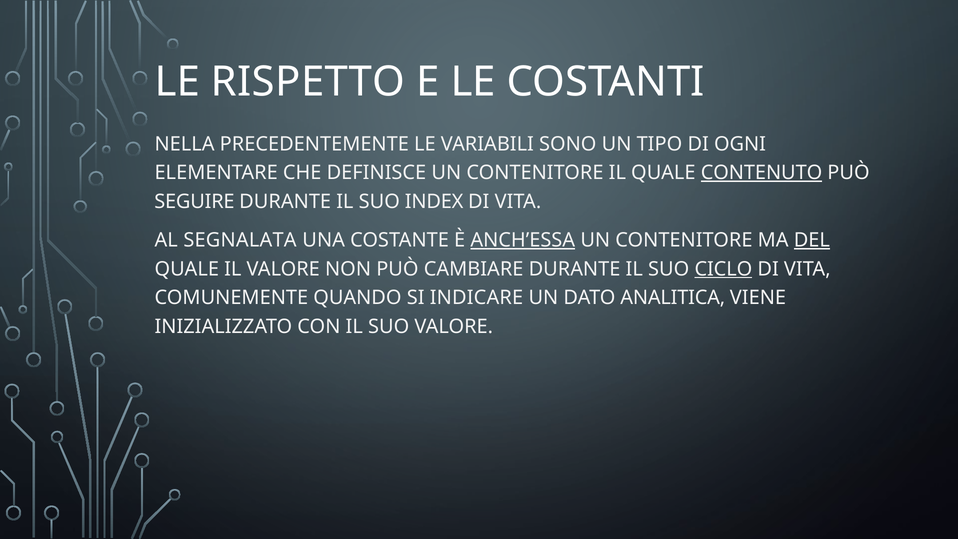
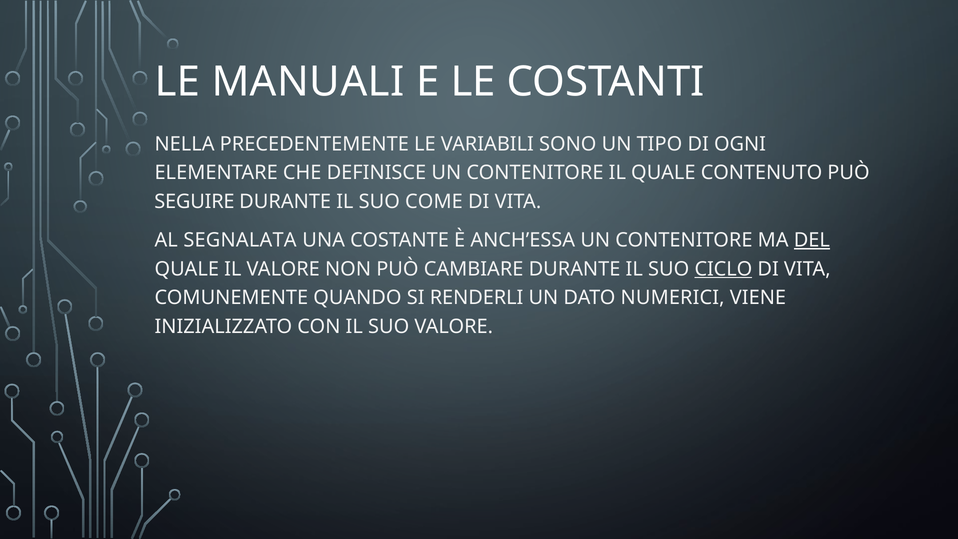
RISPETTO: RISPETTO -> MANUALI (308, 82)
CONTENUTO underline: present -> none (762, 173)
INDEX: INDEX -> COME (434, 201)
ANCH’ESSA underline: present -> none (523, 240)
INDICARE: INDICARE -> RENDERLI (477, 298)
ANALITICA: ANALITICA -> NUMERICI (673, 298)
